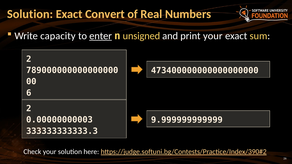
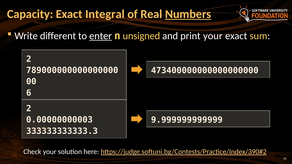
Solution: Solution -> Capacity (30, 14)
Convert: Convert -> Integral (105, 14)
Numbers underline: none -> present (188, 14)
capacity: capacity -> different (58, 36)
